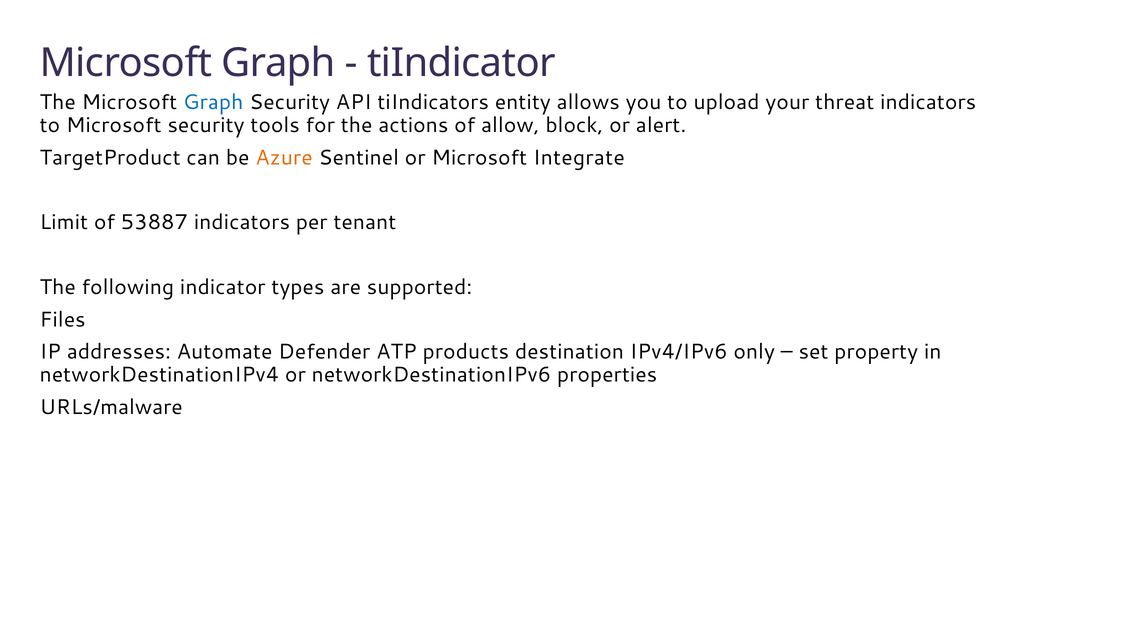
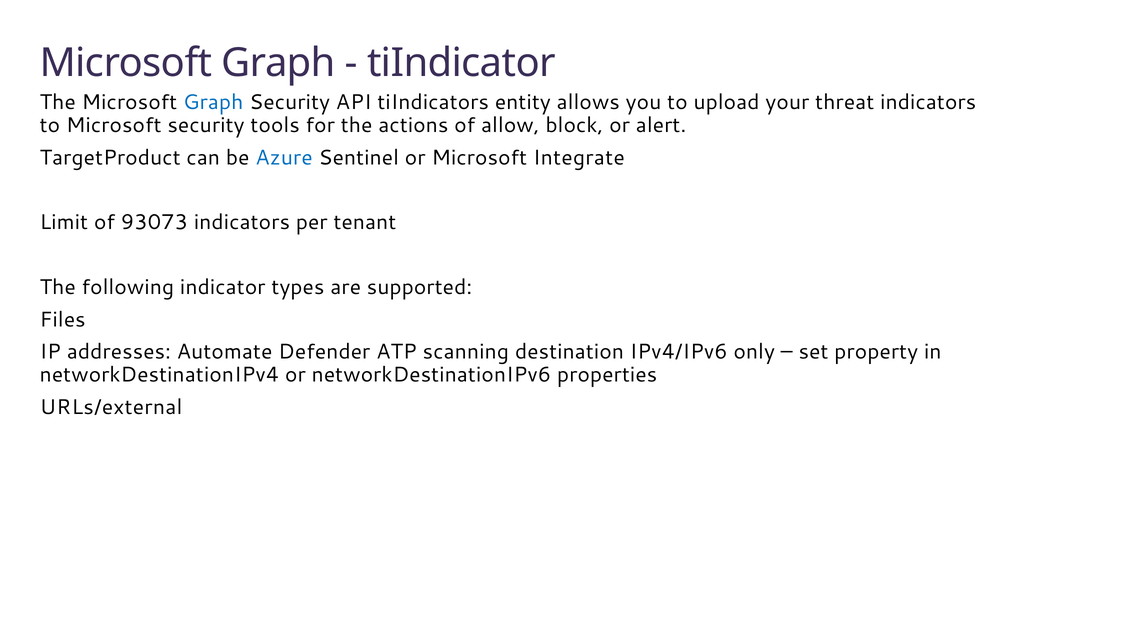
Azure colour: orange -> blue (284, 158)
53887: 53887 -> 93073 (154, 222)
products: products -> scanning (466, 352)
URLs/malware: URLs/malware -> URLs/external (111, 407)
